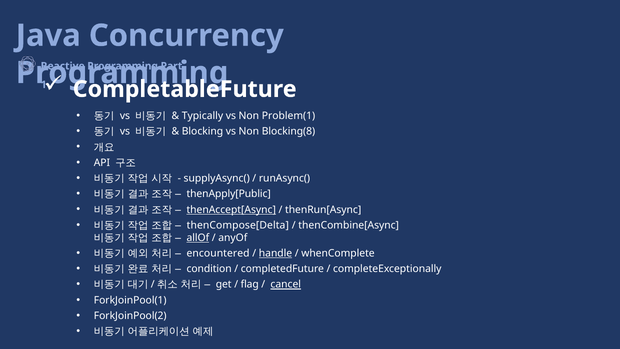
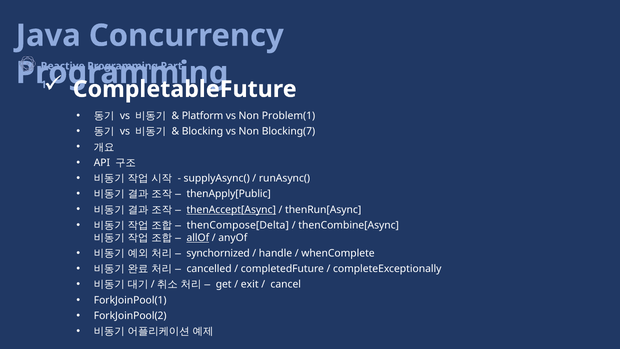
Typically: Typically -> Platform (203, 116)
Blocking(8: Blocking(8 -> Blocking(7 (288, 131)
encountered: encountered -> synchornized (218, 253)
handle underline: present -> none (276, 253)
condition: condition -> cancelled (209, 269)
flag: flag -> exit (250, 284)
cancel underline: present -> none (286, 284)
